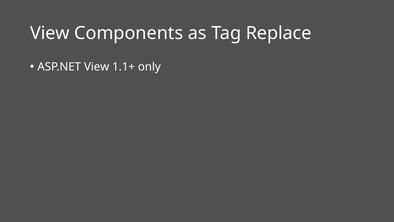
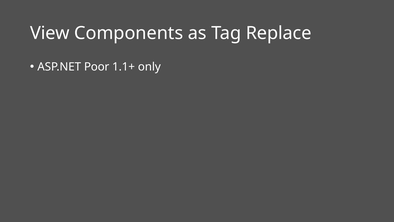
ASP.NET View: View -> Poor (97, 67)
